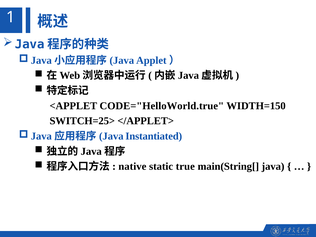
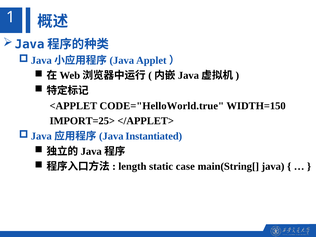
SWITCH=25>: SWITCH=25> -> IMPORT=25> (82, 121)
native: native -> length (132, 166)
true: true -> case (185, 166)
